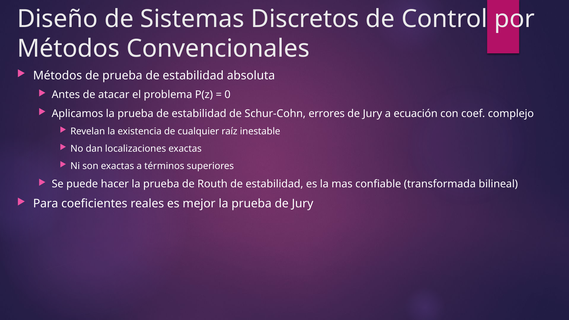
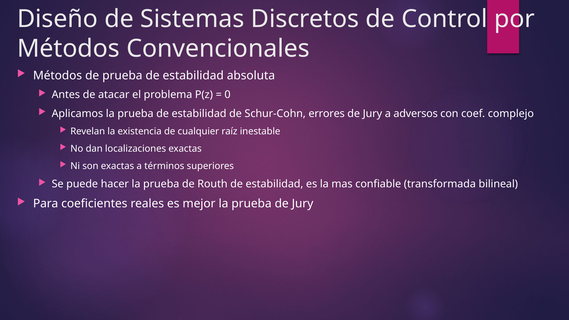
ecuación: ecuación -> adversos (416, 114)
